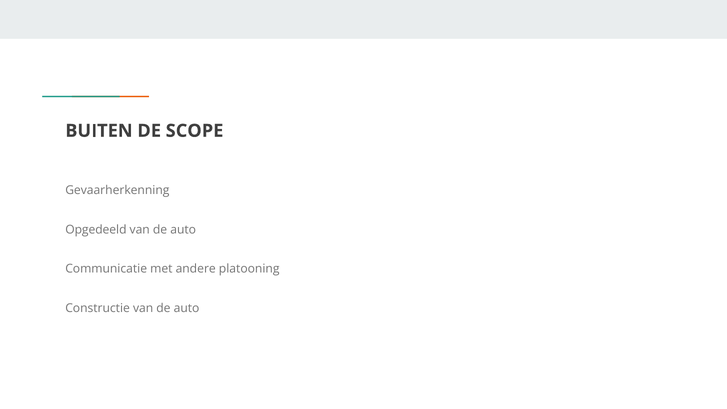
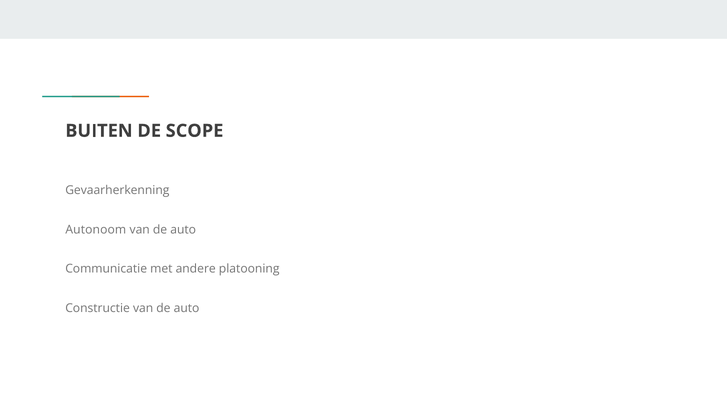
Opgedeeld: Opgedeeld -> Autonoom (96, 230)
